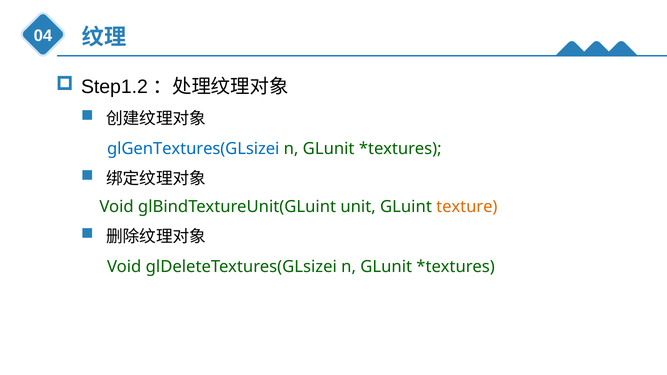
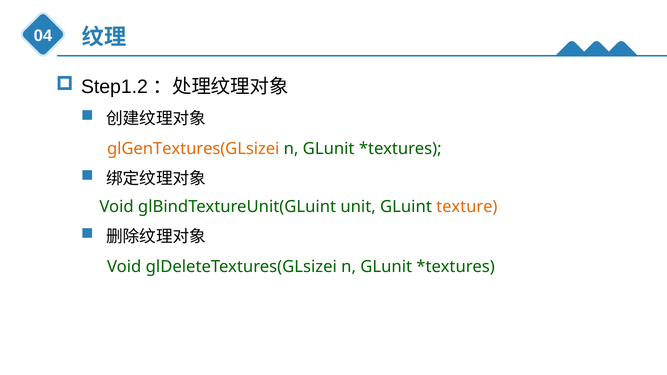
glGenTextures(GLsizei colour: blue -> orange (193, 149)
